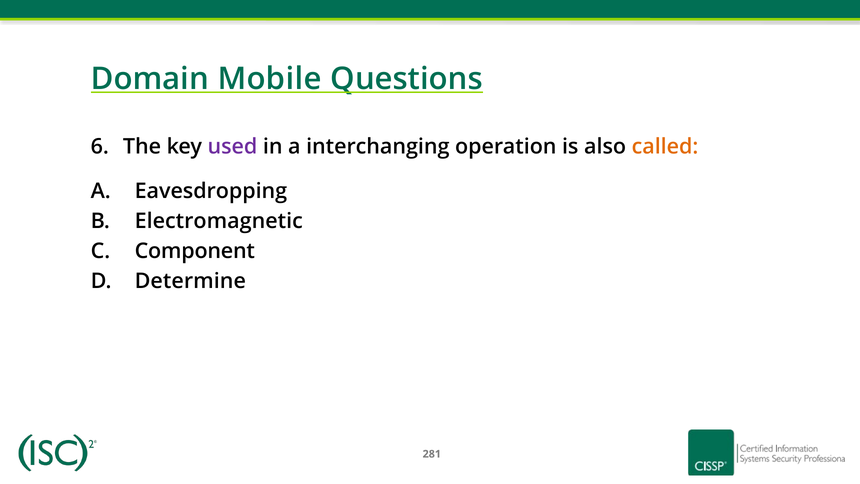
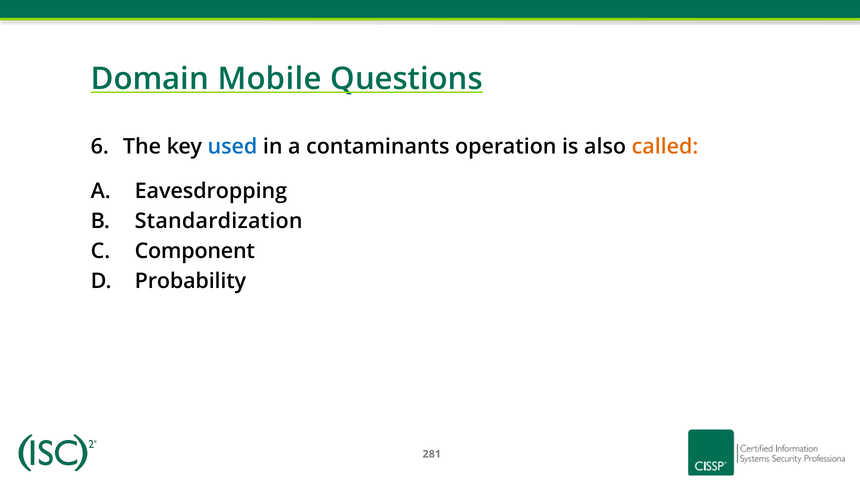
used colour: purple -> blue (232, 147)
interchanging: interchanging -> contaminants (378, 147)
Electromagnetic: Electromagnetic -> Standardization (219, 221)
Determine: Determine -> Probability (190, 281)
